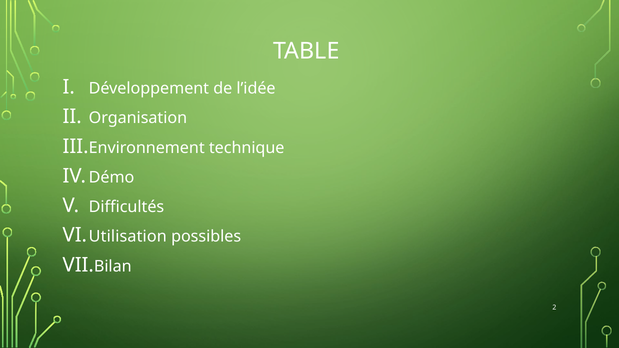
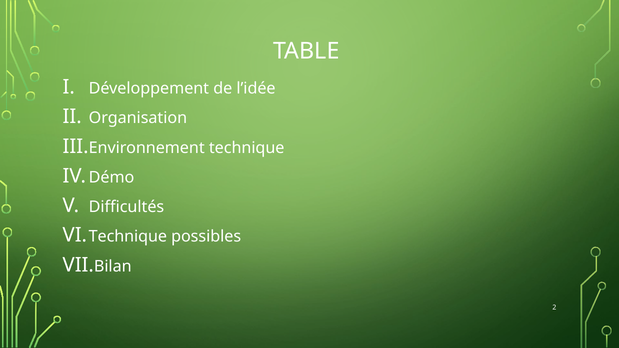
Utilisation: Utilisation -> Technique (128, 237)
